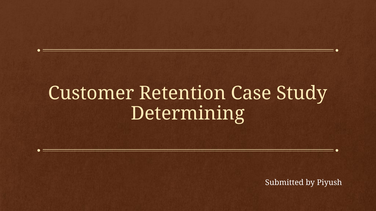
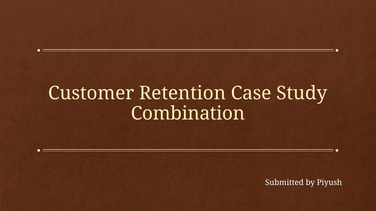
Determining: Determining -> Combination (188, 114)
